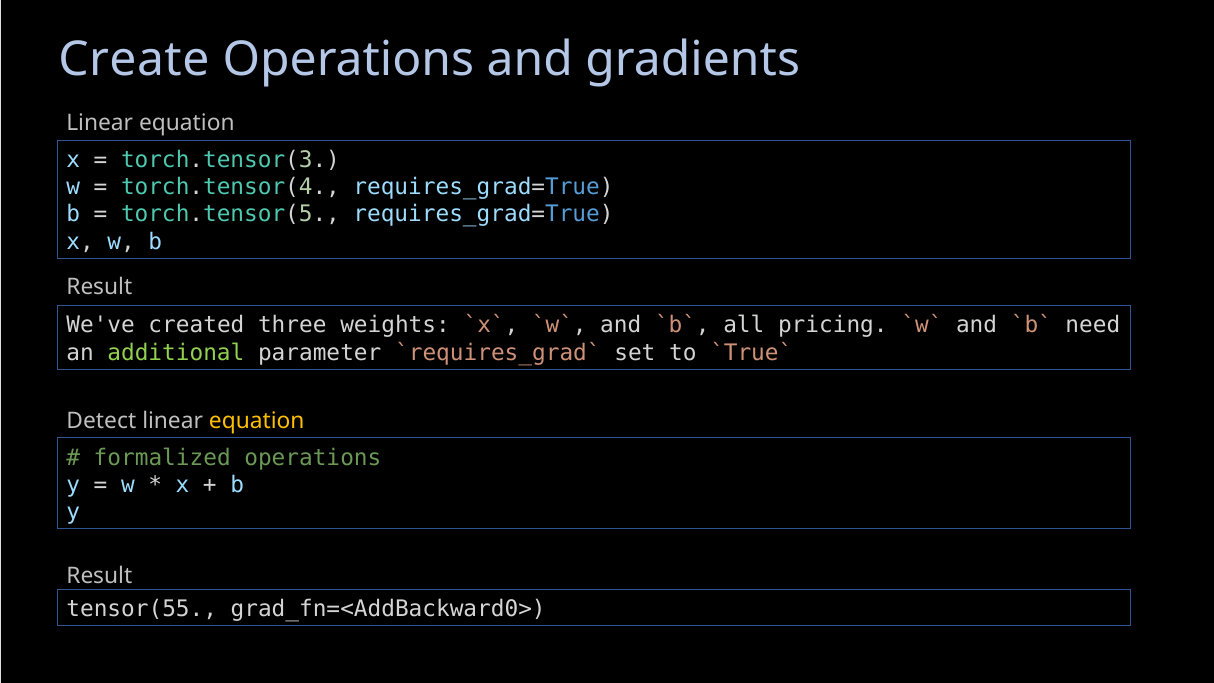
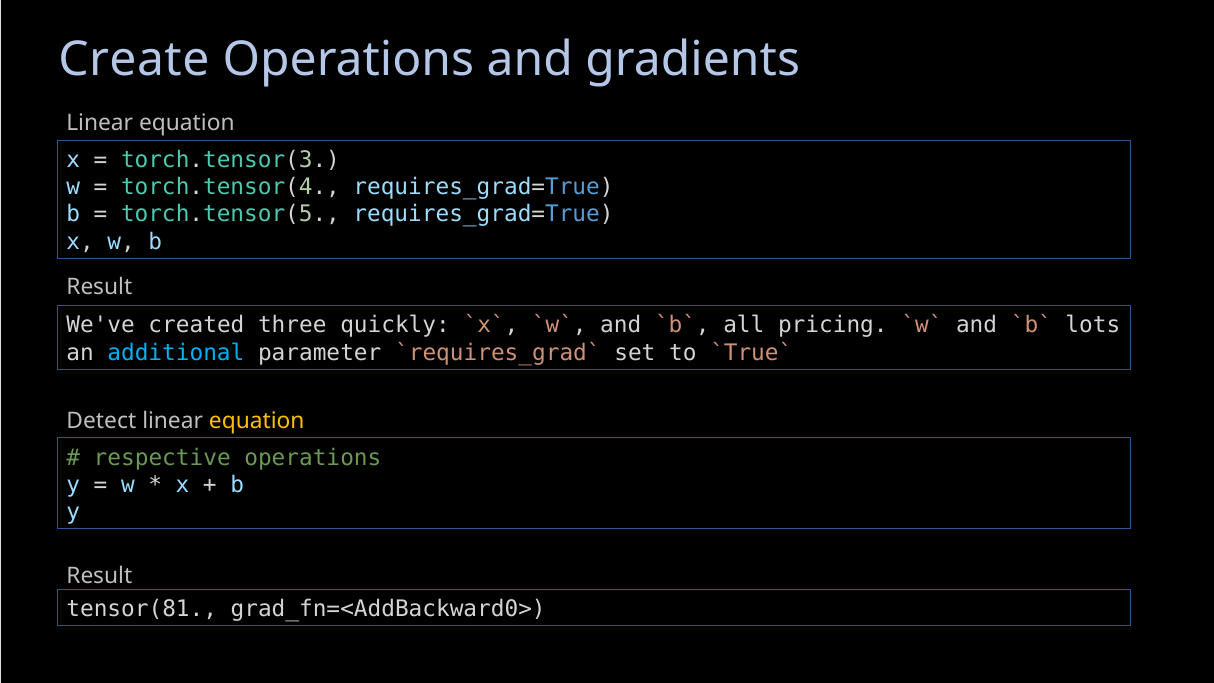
weights: weights -> quickly (395, 325)
need: need -> lots (1093, 325)
additional colour: light green -> light blue (176, 353)
formalized: formalized -> respective (162, 458)
tensor(55: tensor(55 -> tensor(81 (142, 609)
